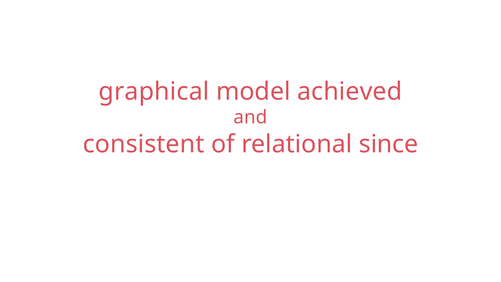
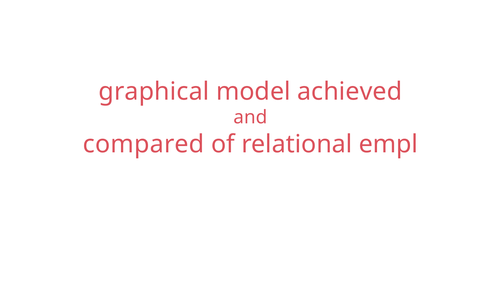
consistent: consistent -> compared (144, 144)
since: since -> empl (389, 144)
